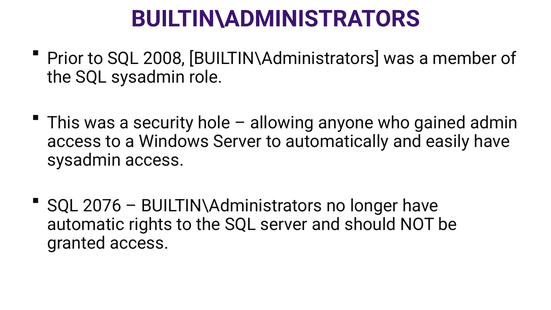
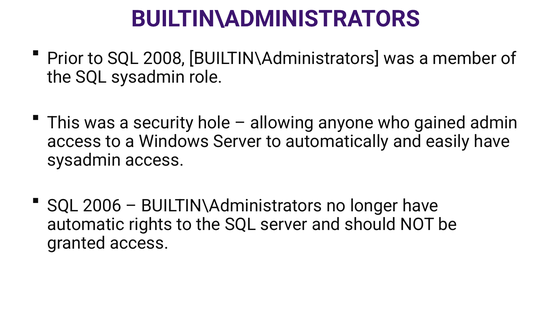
2076: 2076 -> 2006 (102, 206)
